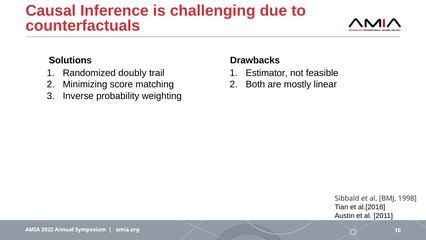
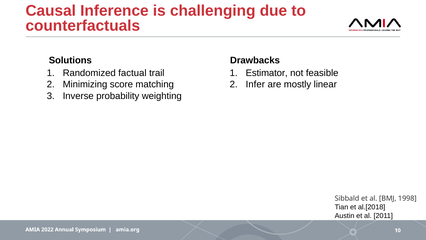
doubly: doubly -> factual (132, 73)
Both: Both -> Infer (255, 84)
